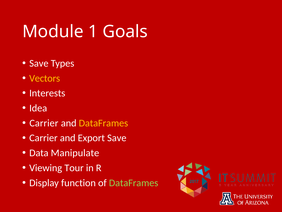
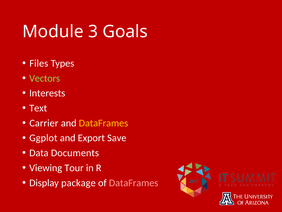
1: 1 -> 3 (93, 32)
Save: Save -> Files (39, 63)
Vectors colour: yellow -> light green (45, 78)
Idea: Idea -> Text (38, 108)
Carrier: Carrier -> Ggplot (43, 138)
Manipulate: Manipulate -> Documents (75, 153)
function: function -> package (78, 182)
DataFrames colour: light green -> pink (134, 182)
